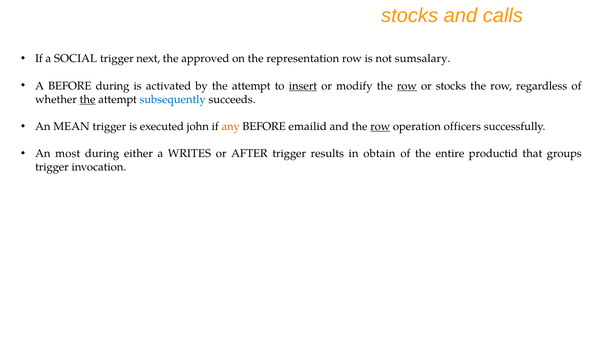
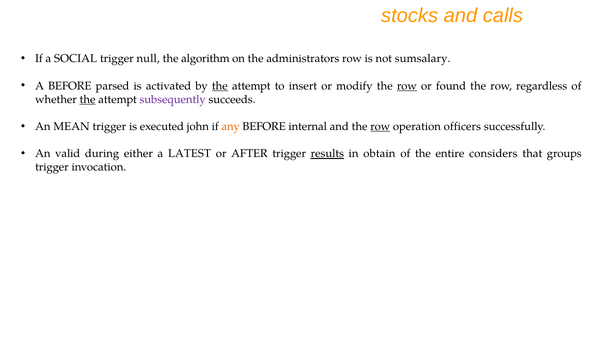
next: next -> null (148, 59)
approved: approved -> algorithm (205, 59)
representation: representation -> administrators (303, 59)
BEFORE during: during -> parsed (113, 86)
the underline: none -> present (220, 86)
insert underline: present -> none (303, 86)
or stocks: stocks -> found (451, 86)
subsequently colour: blue -> purple (173, 99)
emailid: emailid -> internal (308, 127)
most: most -> valid (68, 154)
WRITES: WRITES -> LATEST (189, 154)
results underline: none -> present (327, 154)
productid: productid -> considers (493, 154)
